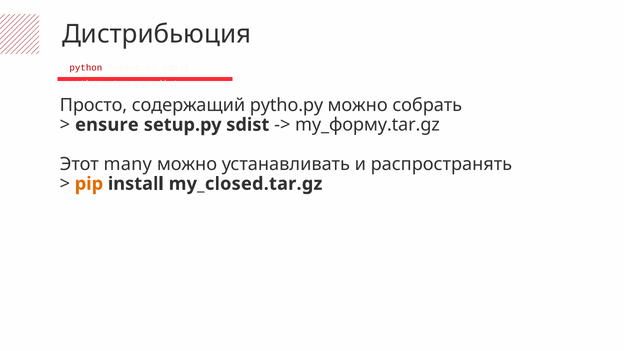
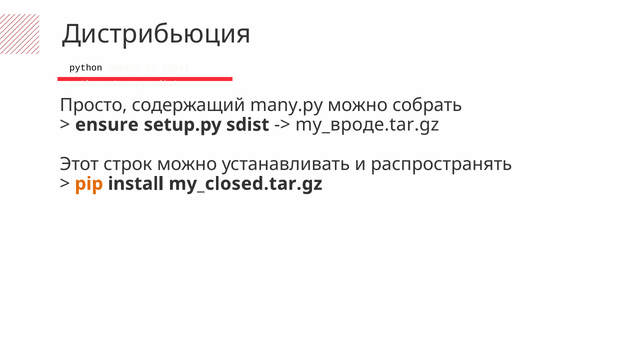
python colour: red -> black (86, 68)
pytho.py: pytho.py -> many.py (286, 105)
my_форму.tar.gz: my_форму.tar.gz -> my_вроде.tar.gz (367, 125)
many: many -> строк (128, 164)
